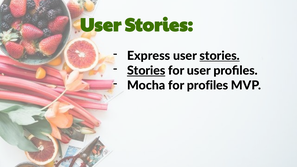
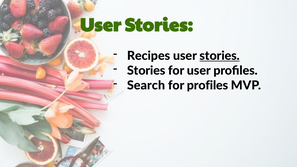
Express: Express -> Recipes (149, 56)
Stories underline: present -> none (146, 71)
Mocha: Mocha -> Search (146, 85)
